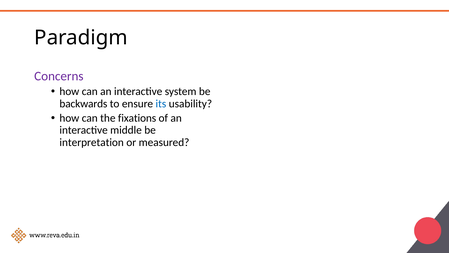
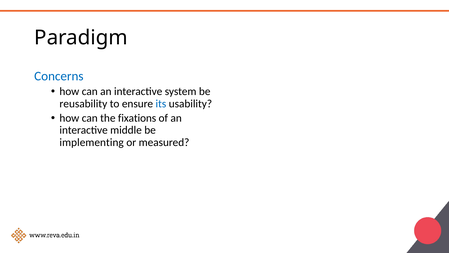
Concerns colour: purple -> blue (59, 76)
backwards: backwards -> reusability (83, 103)
interpretation: interpretation -> implementing (92, 142)
